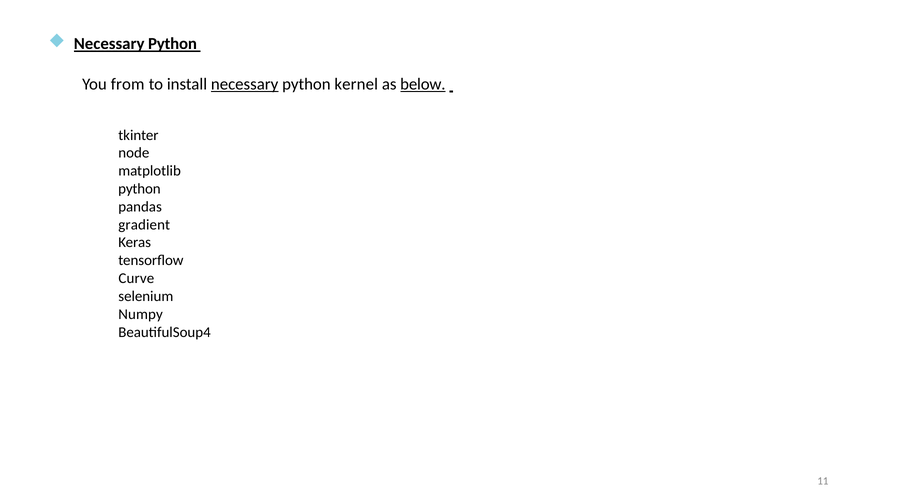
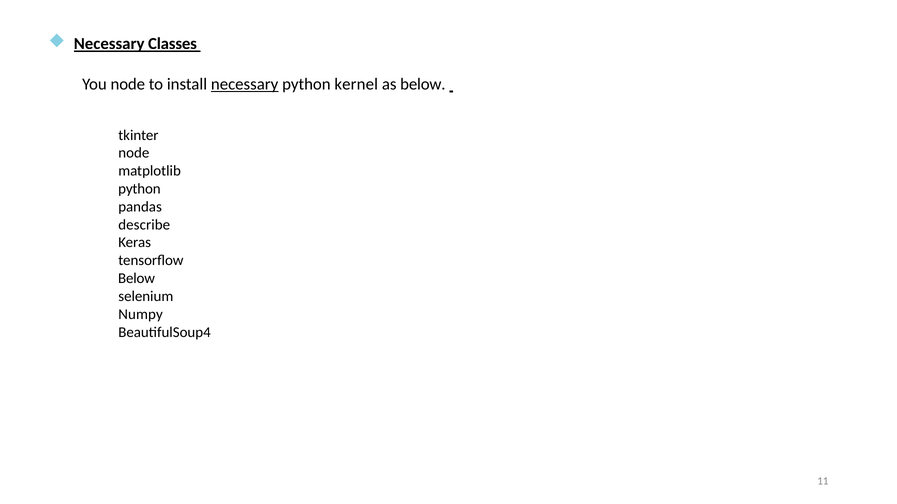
Python: Python -> Classes (172, 44)
You from: from -> node (128, 84)
below underline: present -> none (423, 84)
gradient: gradient -> describe (144, 225)
Curve: Curve -> Below (137, 279)
